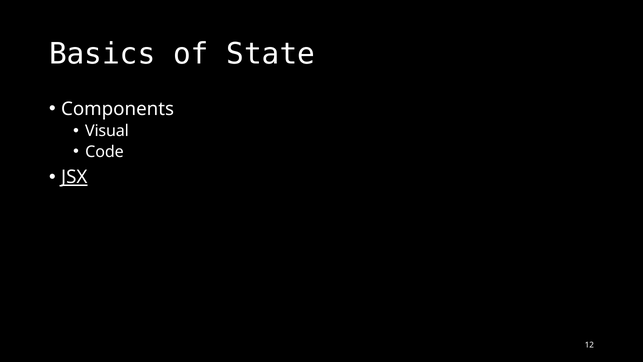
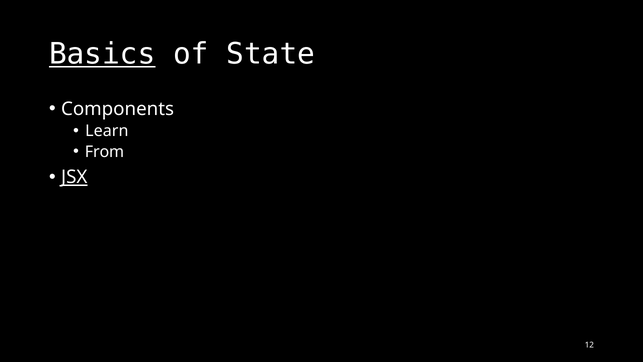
Basics underline: none -> present (102, 54)
Visual: Visual -> Learn (107, 131)
Code: Code -> From (105, 152)
